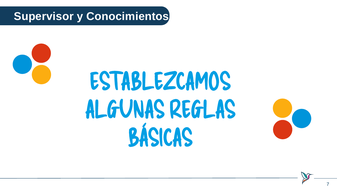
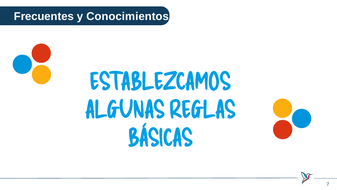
Supervisor: Supervisor -> Frecuentes (44, 16)
